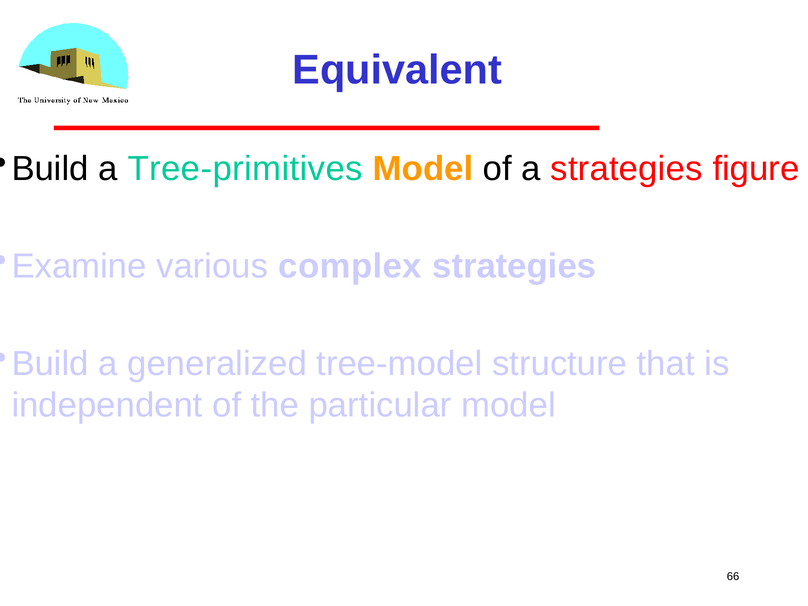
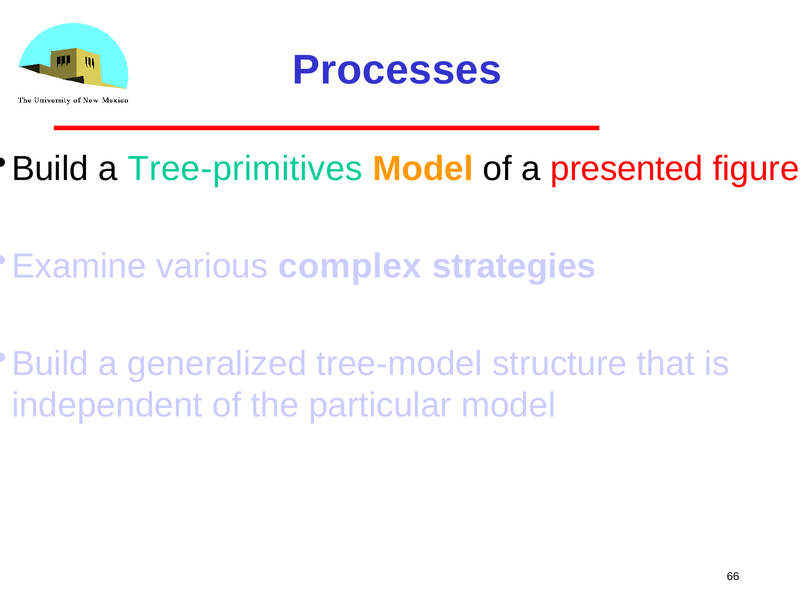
Equivalent: Equivalent -> Processes (397, 70)
a strategies: strategies -> presented (627, 169)
